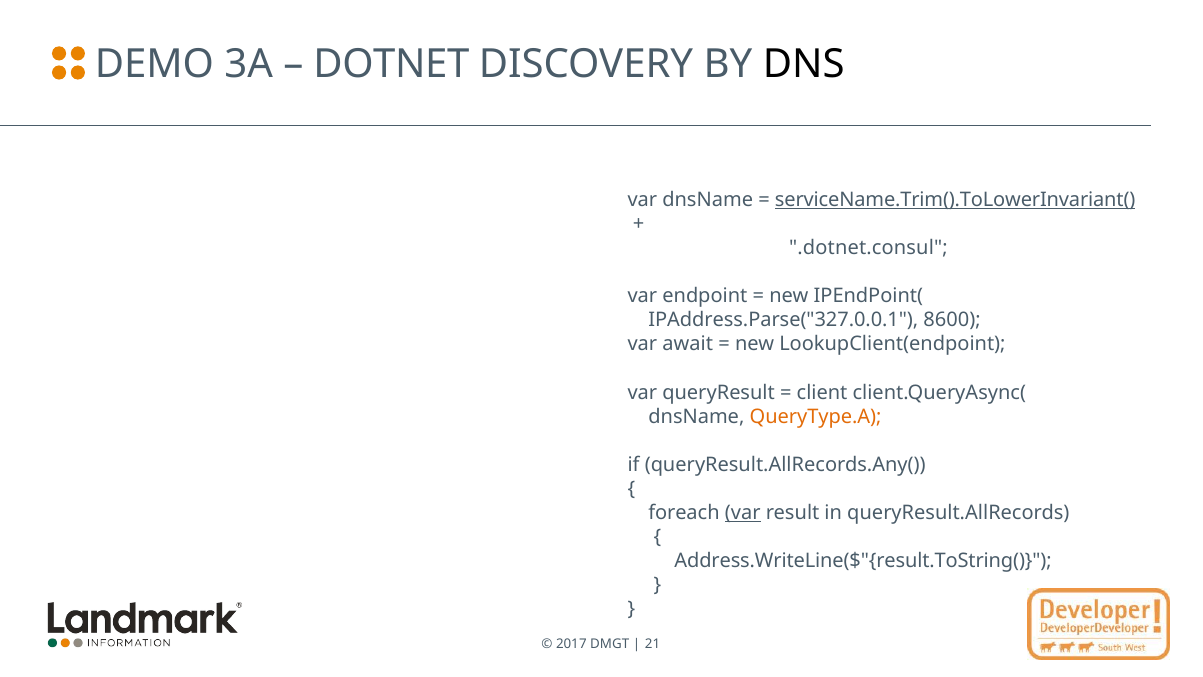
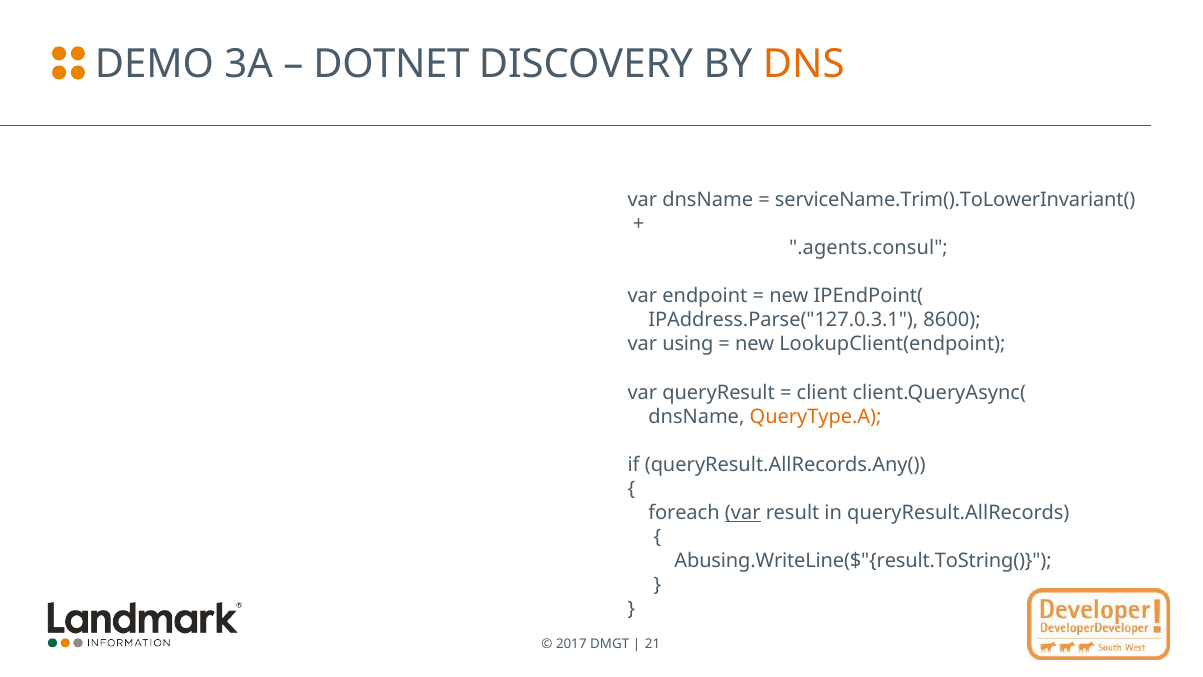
DNS colour: black -> orange (804, 64)
serviceName.Trim().ToLowerInvariant( underline: present -> none (955, 200)
.dotnet.consul: .dotnet.consul -> .agents.consul (868, 248)
IPAddress.Parse("327.0.0.1: IPAddress.Parse("327.0.0.1 -> IPAddress.Parse("127.0.3.1 (783, 320)
await: await -> using (688, 344)
Address.WriteLine($"{result.ToString(: Address.WriteLine($"{result.ToString( -> Abusing.WriteLine($"{result.ToString( (863, 561)
